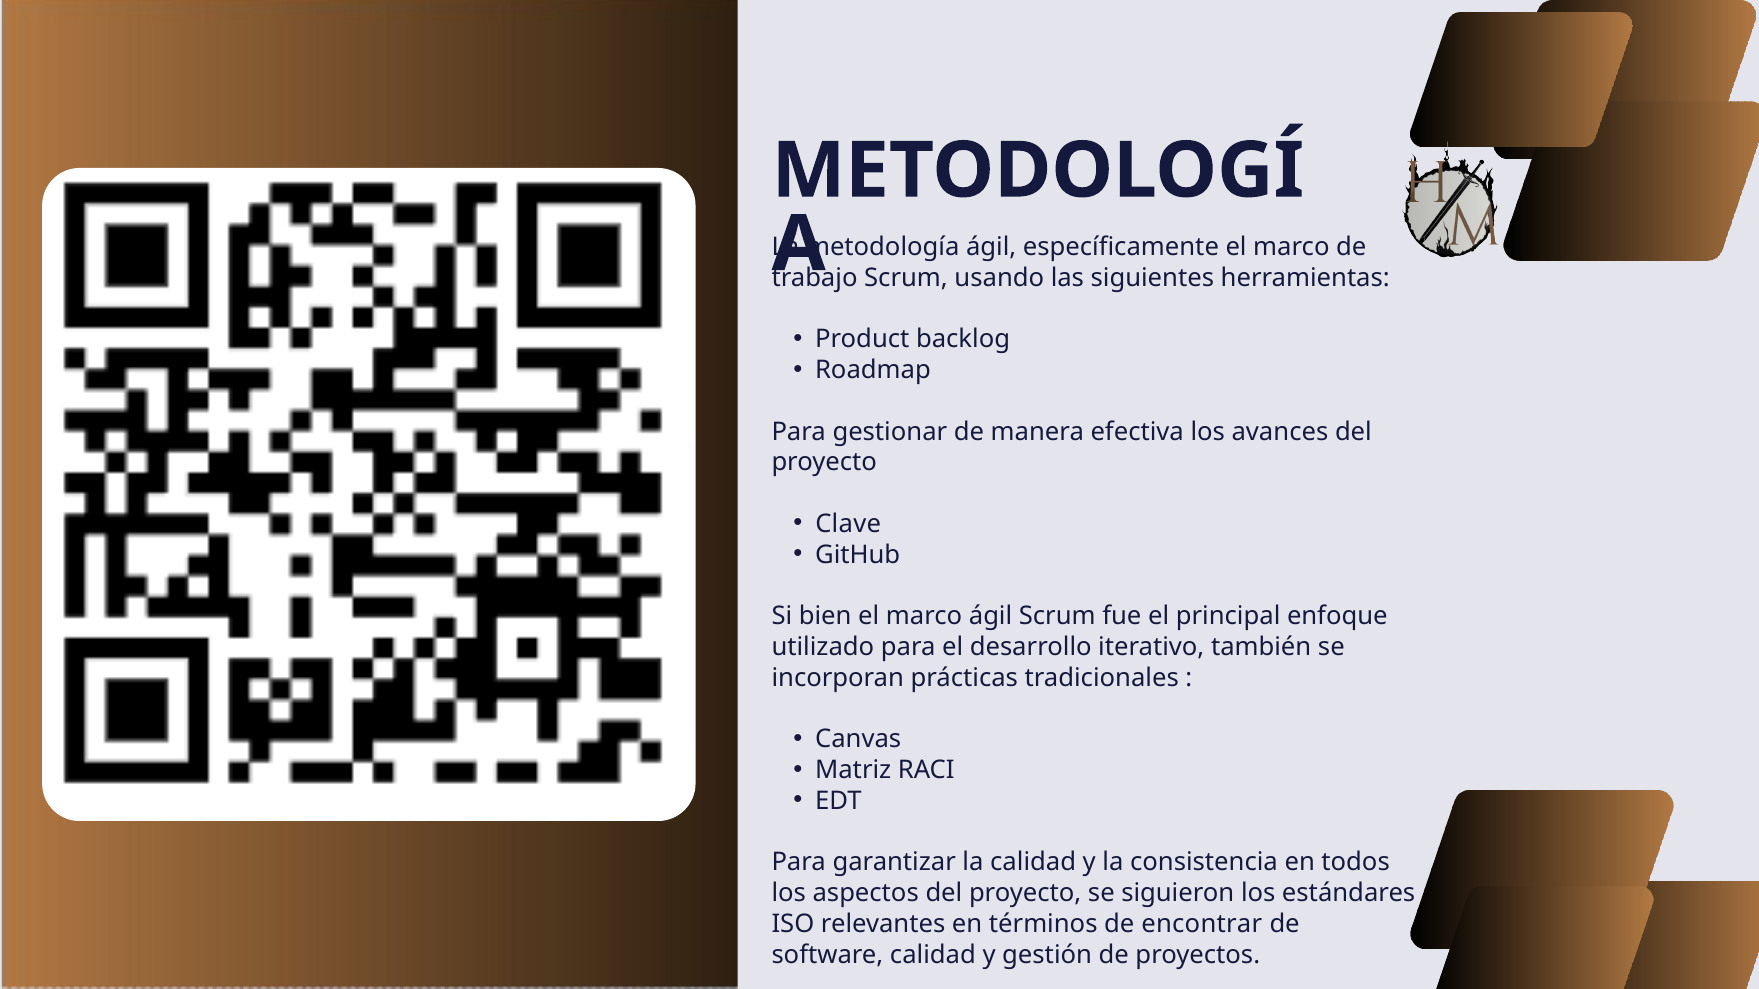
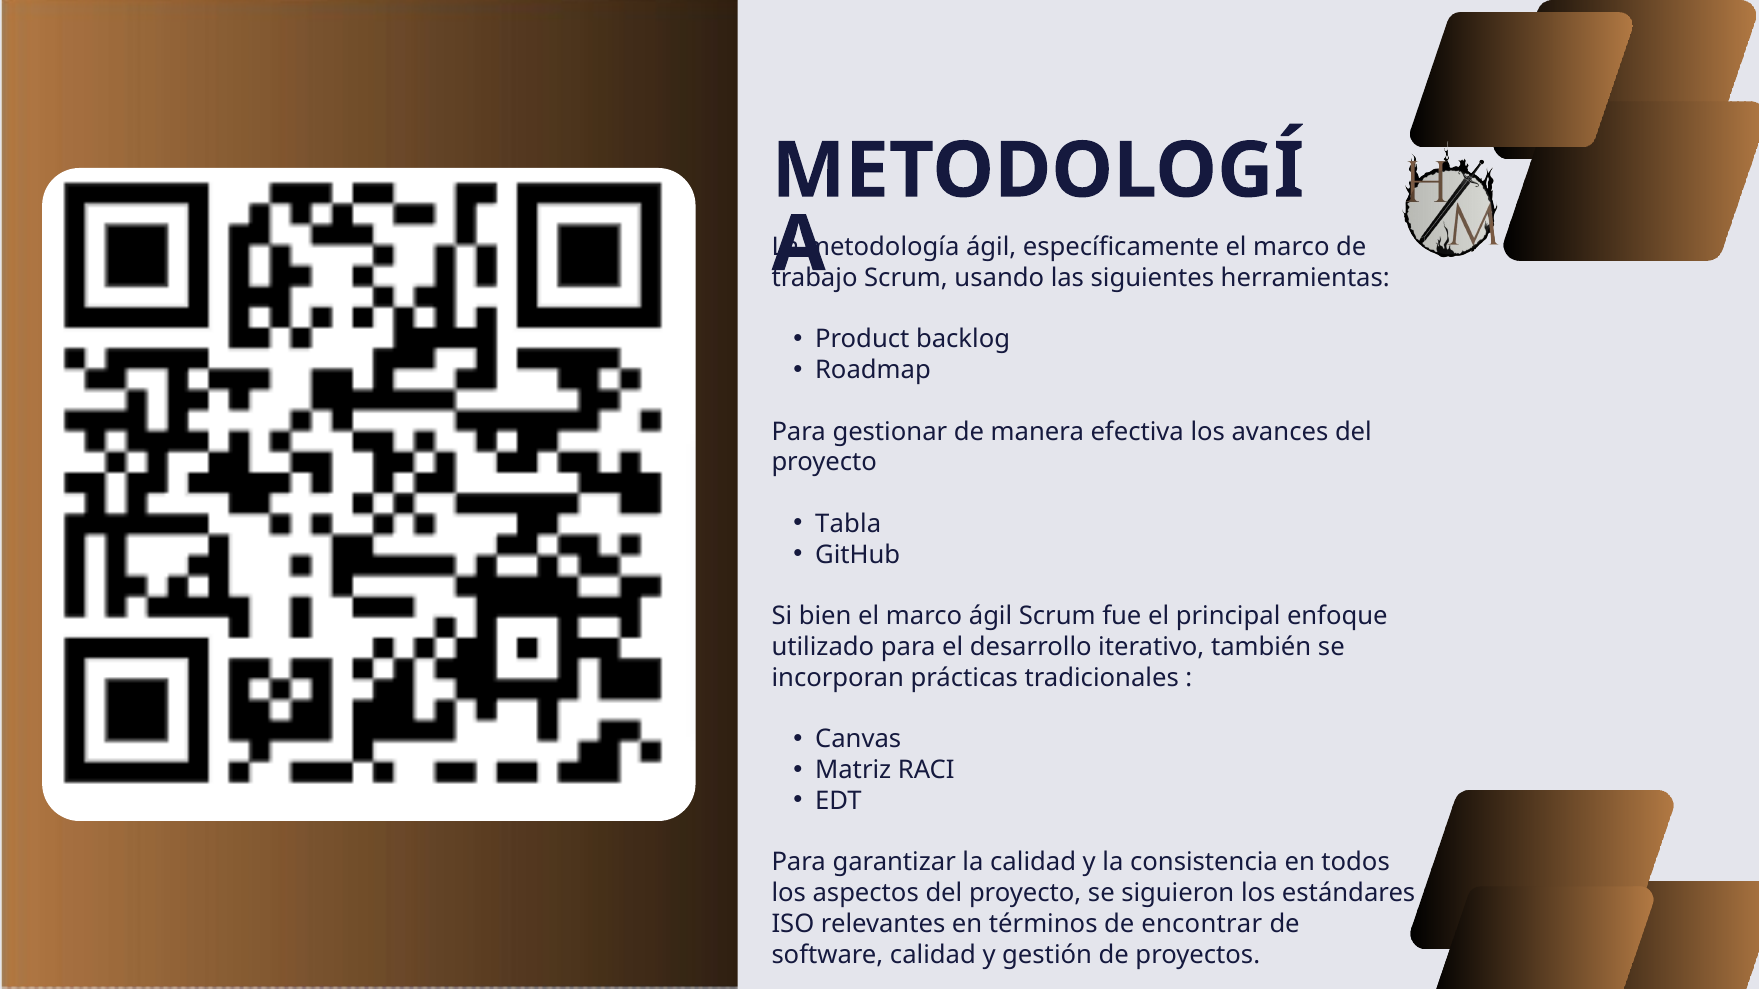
Clave: Clave -> Tabla (848, 524)
